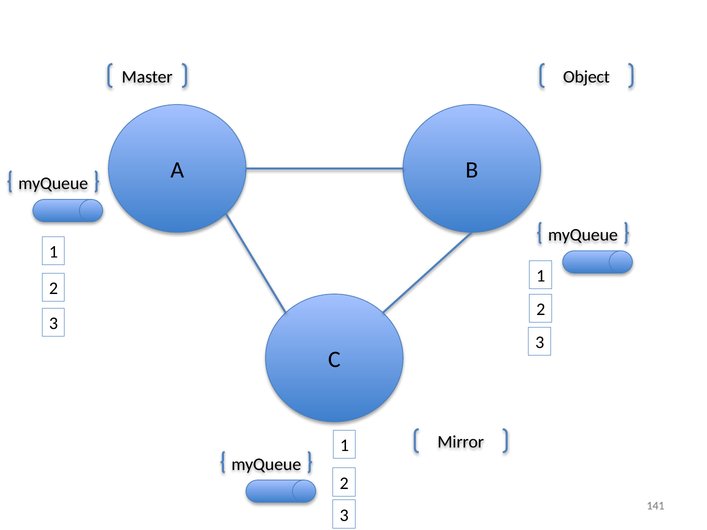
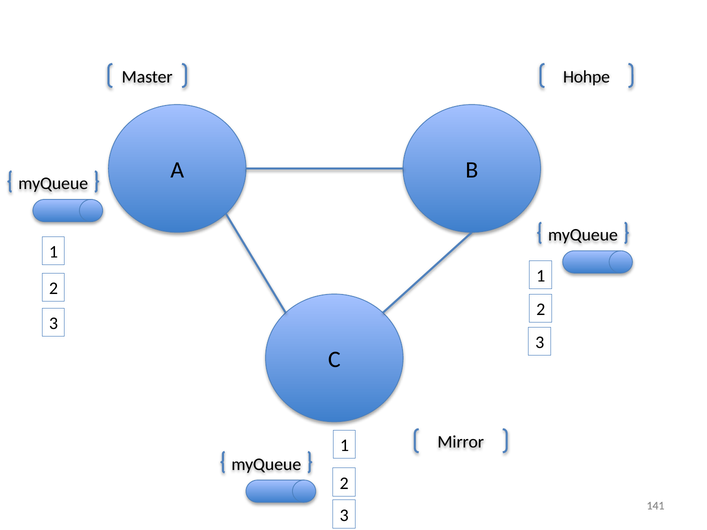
Object: Object -> Hohpe (586, 77)
